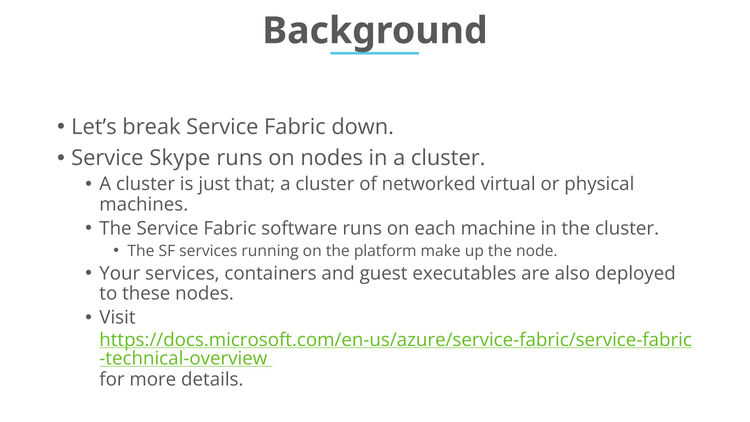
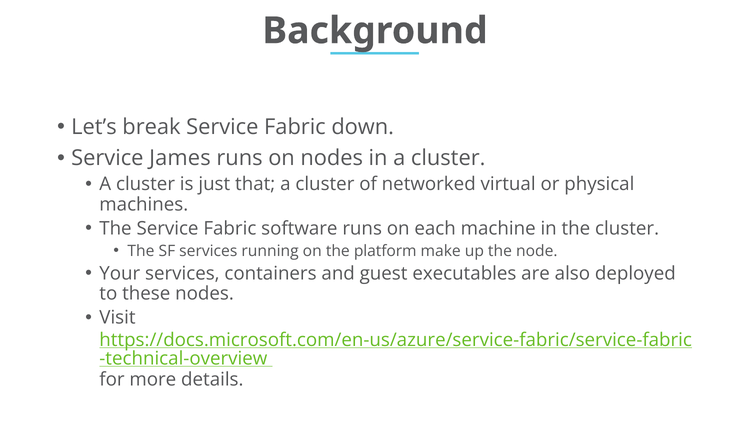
Skype: Skype -> James (180, 158)
